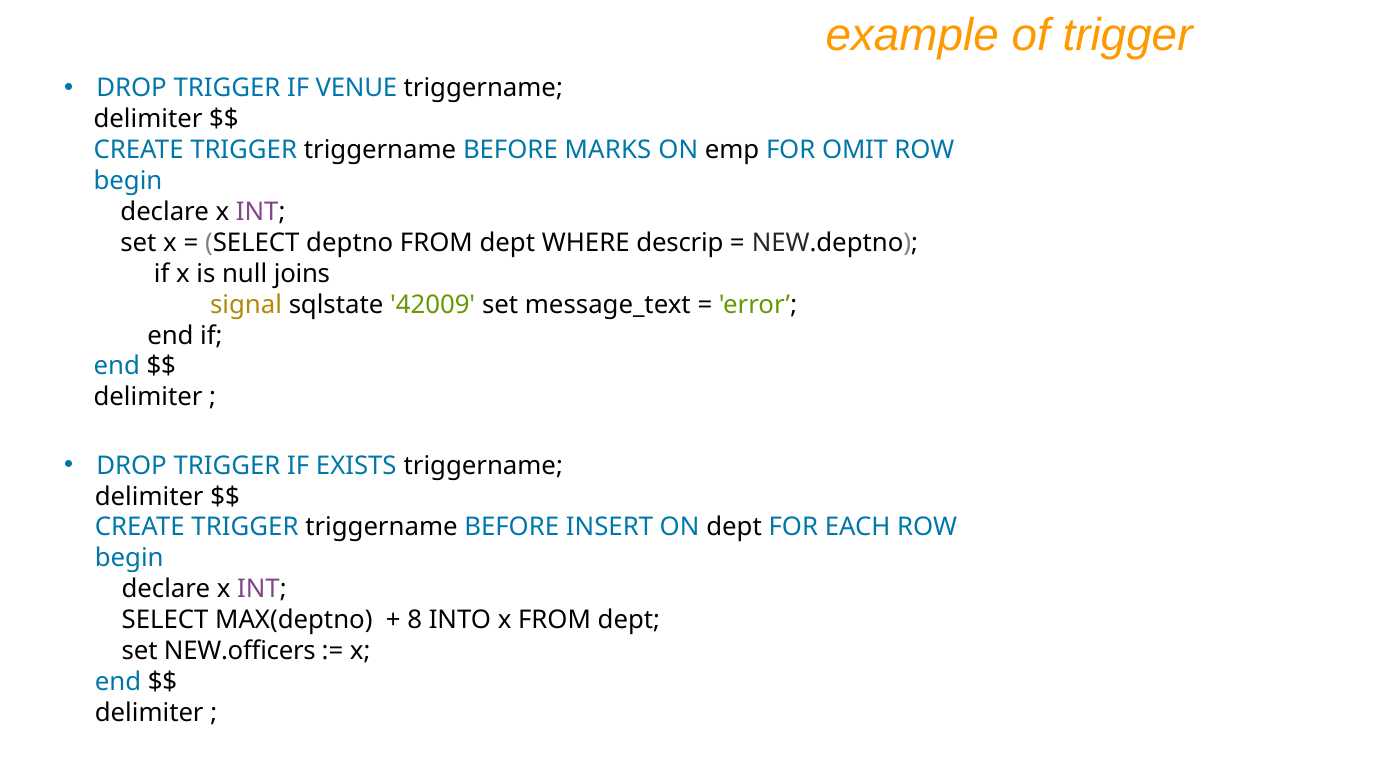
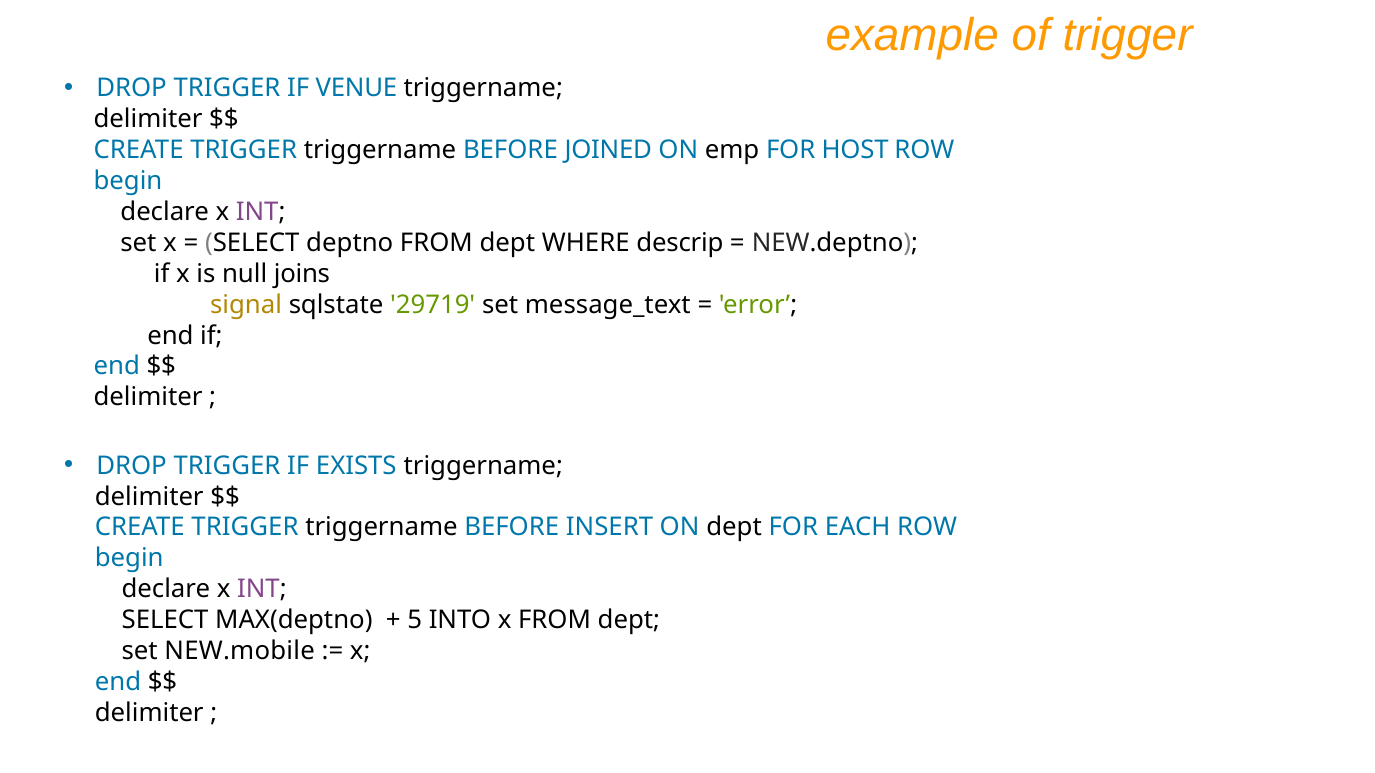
MARKS: MARKS -> JOINED (608, 150)
OMIT: OMIT -> HOST (855, 150)
42009: 42009 -> 29719 (433, 305)
8: 8 -> 5 (415, 621)
NEW.officers: NEW.officers -> NEW.mobile (240, 651)
